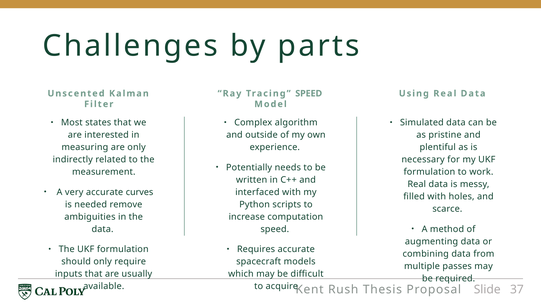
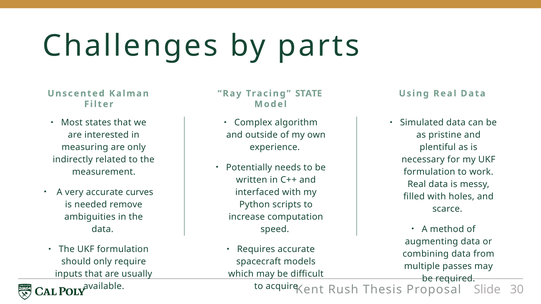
Tracing SPEED: SPEED -> STATE (309, 94)
37: 37 -> 30 (517, 290)
